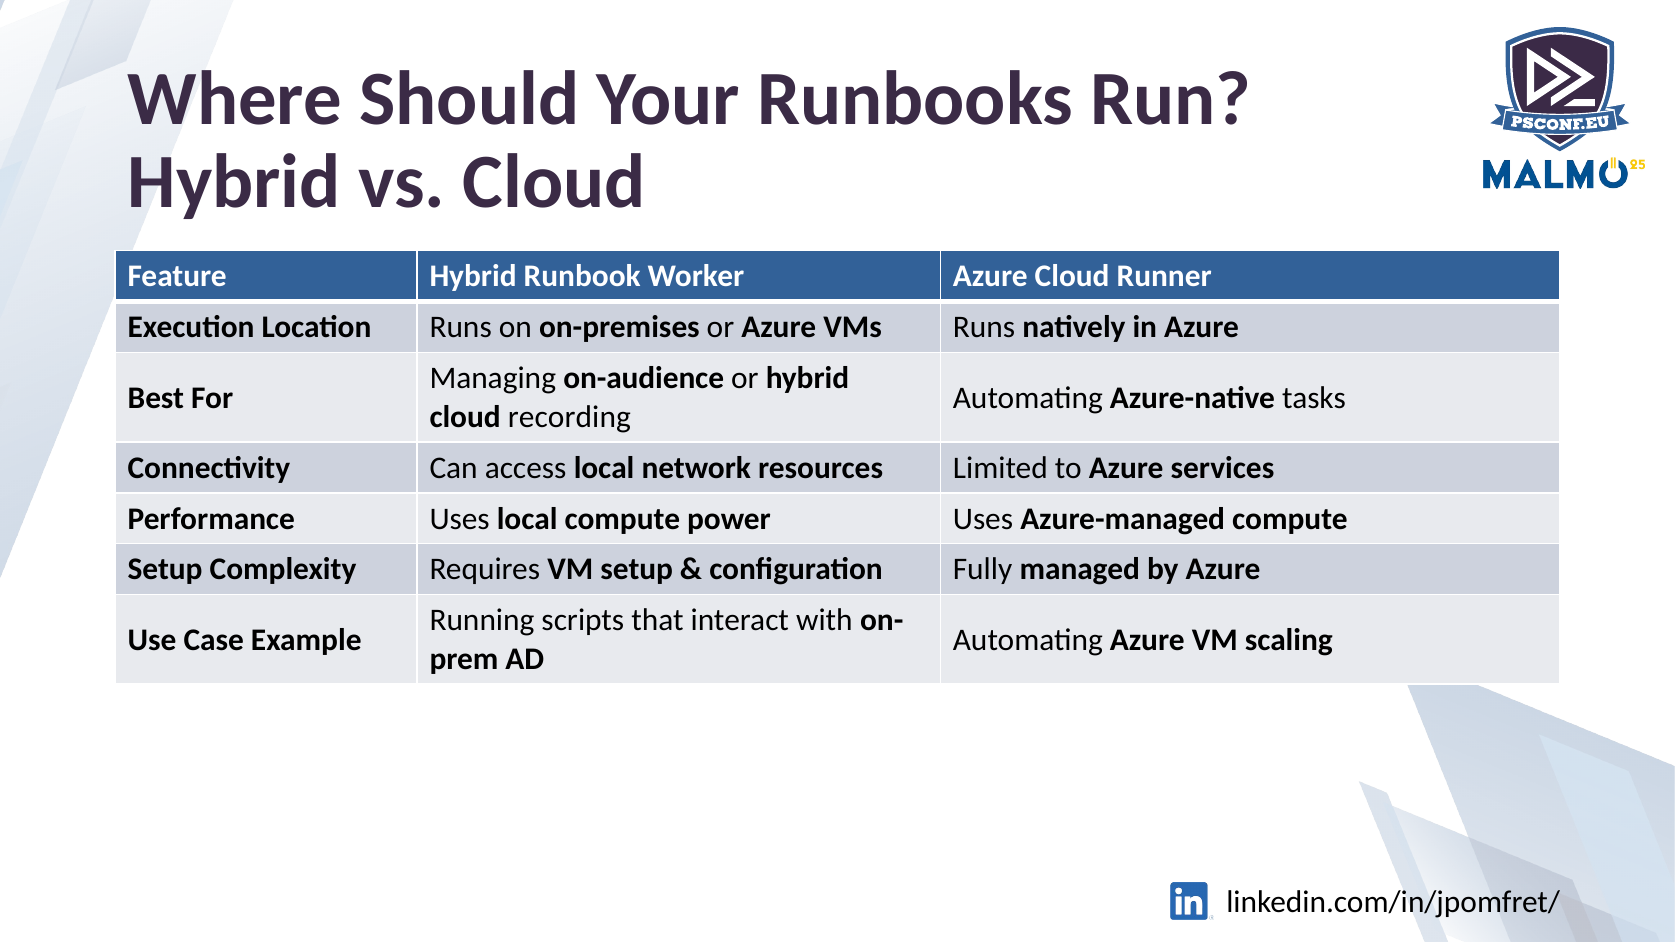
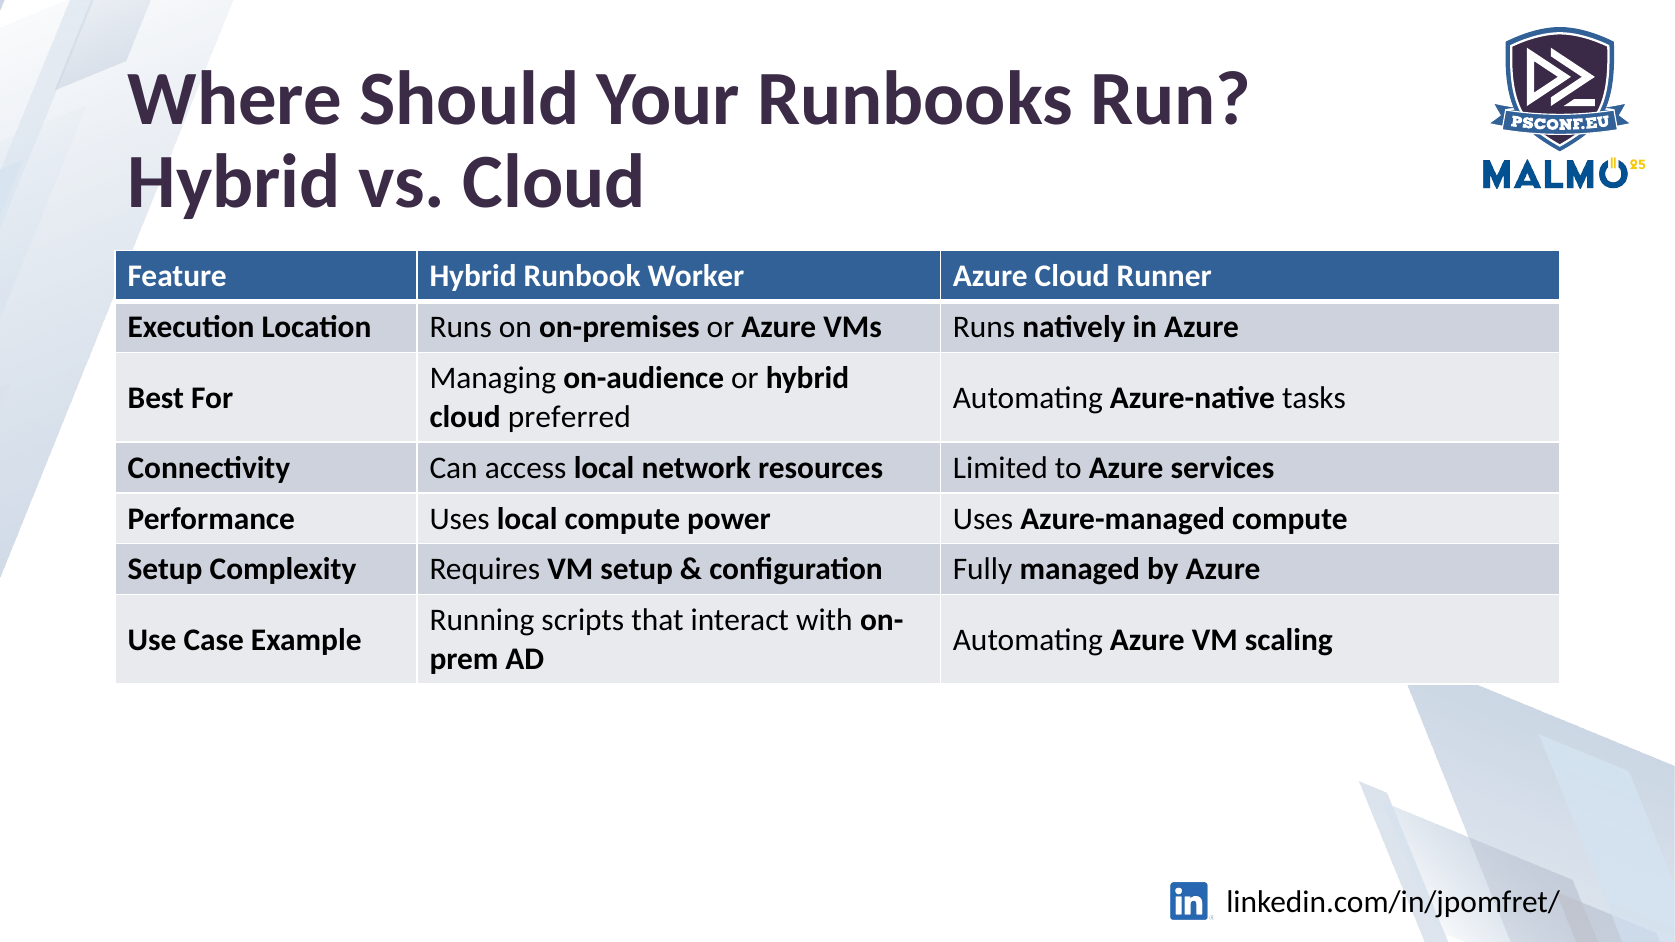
recording: recording -> preferred (569, 417)
